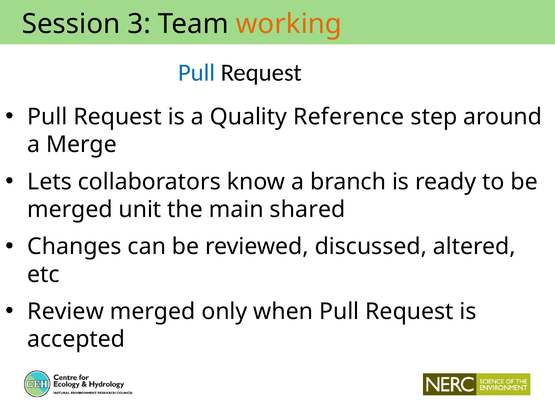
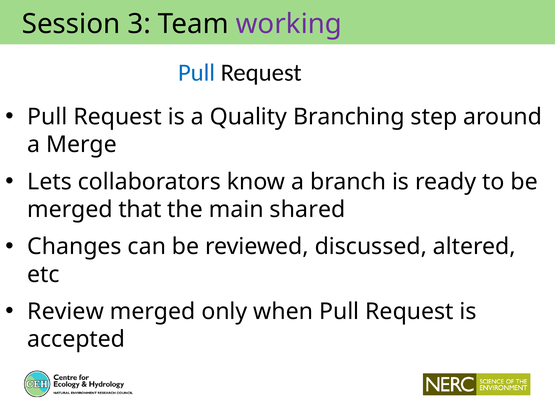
working colour: orange -> purple (289, 24)
Reference: Reference -> Branching (349, 117)
unit: unit -> that (140, 209)
